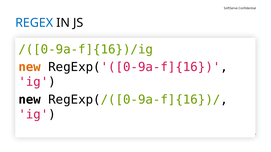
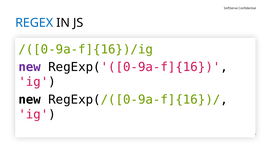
new colour: orange -> purple (30, 67)
